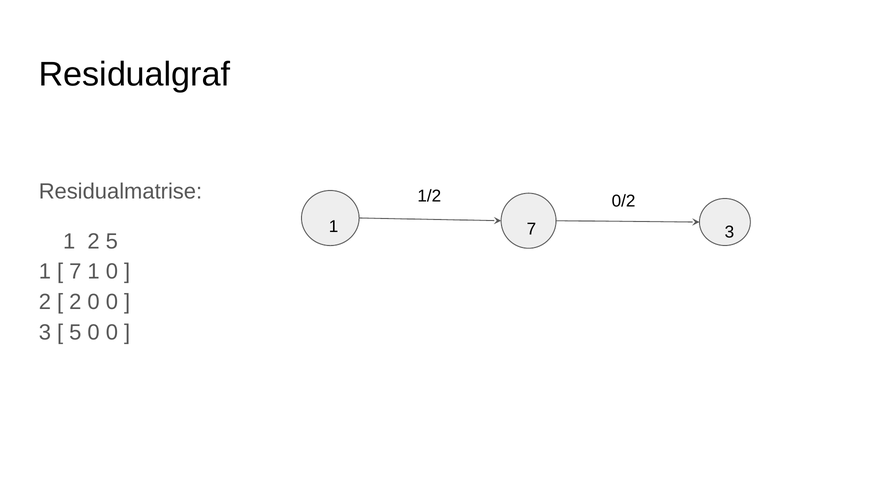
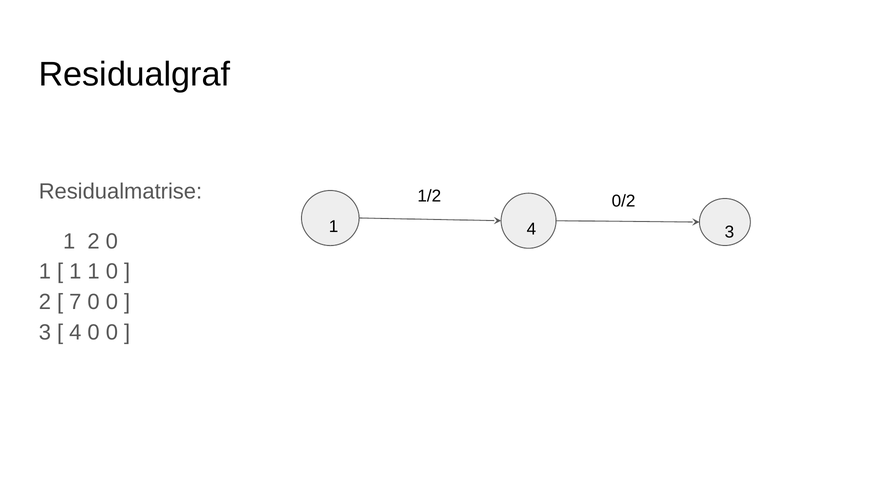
1 7: 7 -> 4 (531, 229)
2 5: 5 -> 0 (112, 241)
7: 7 -> 1 (75, 271)
2: 2 -> 7 (75, 302)
5: 5 -> 4 (75, 332)
